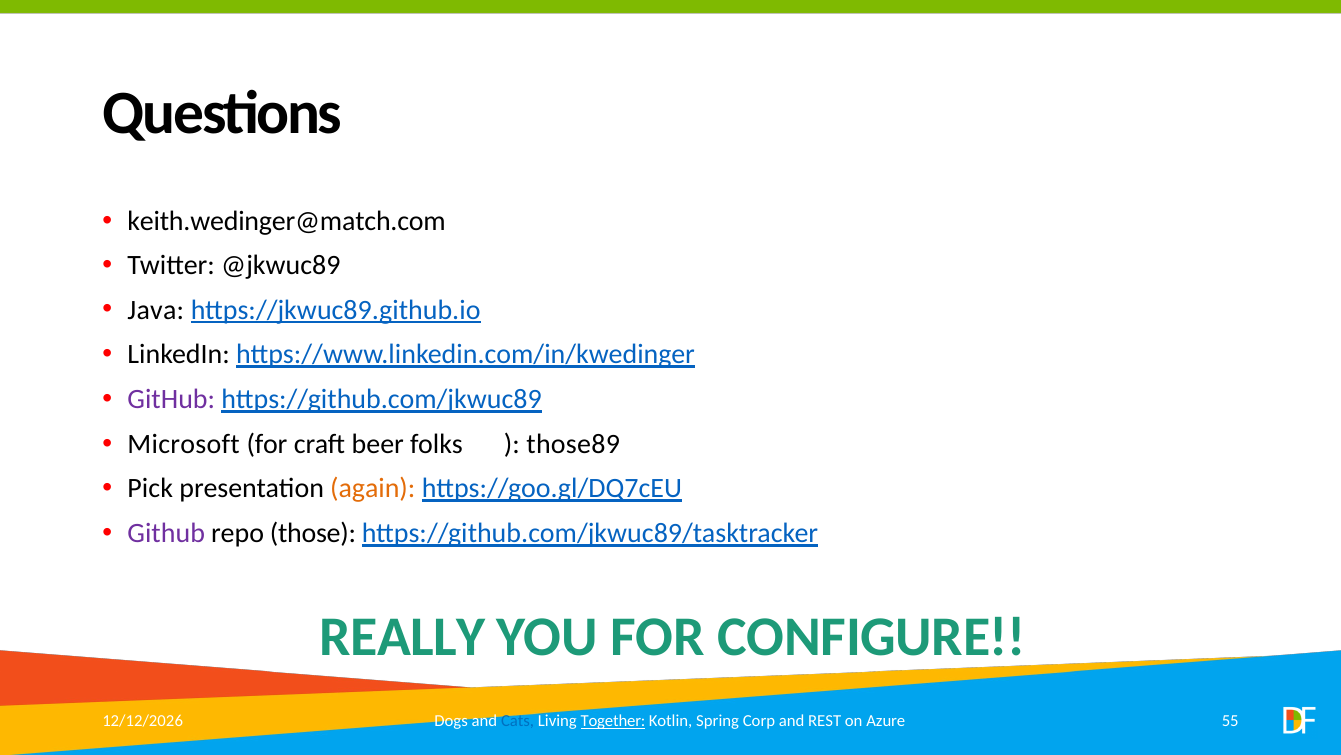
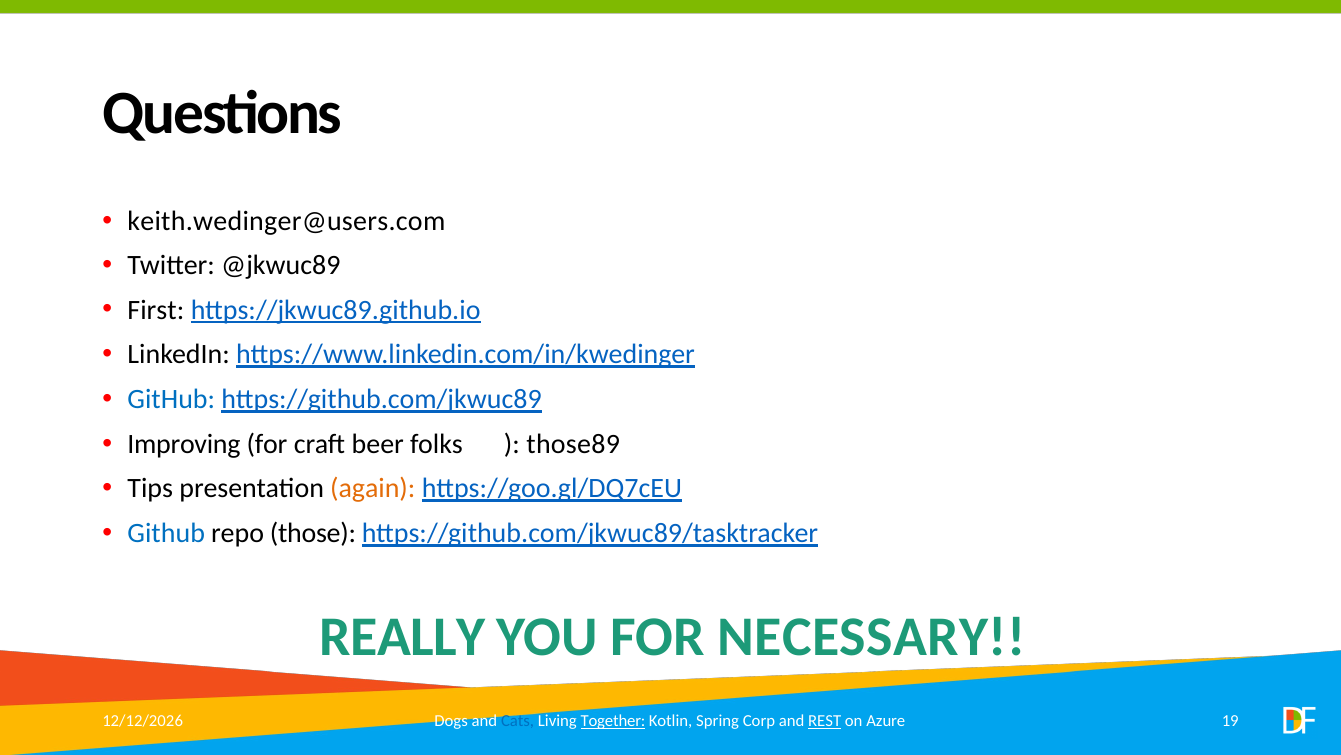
keith.wedinger@match.com: keith.wedinger@match.com -> keith.wedinger@users.com (286, 221)
Java: Java -> First (156, 310)
GitHub colour: purple -> blue (171, 399)
Microsoft: Microsoft -> Improving (184, 444)
Pick: Pick -> Tips (150, 488)
Github colour: purple -> blue (166, 533)
CONFIGURE: CONFIGURE -> NECESSARY (871, 636)
REST underline: none -> present (825, 720)
55: 55 -> 19 (1230, 720)
